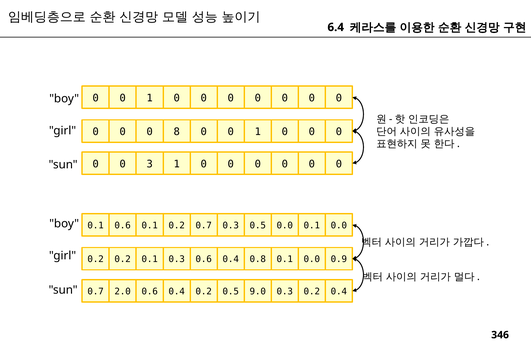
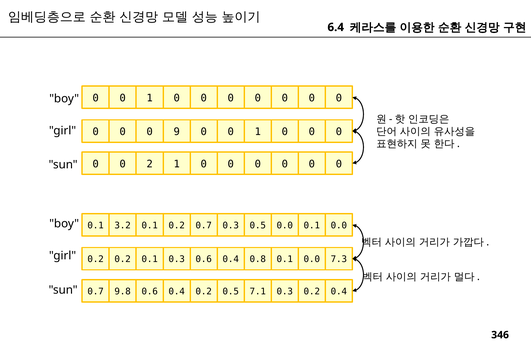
8: 8 -> 9 (177, 132)
3: 3 -> 2 (150, 164)
0.1 0.6: 0.6 -> 3.2 (123, 225)
0.9: 0.9 -> 7.3 (339, 259)
2.0: 2.0 -> 9.8 (123, 291)
9.0: 9.0 -> 7.1 (258, 291)
